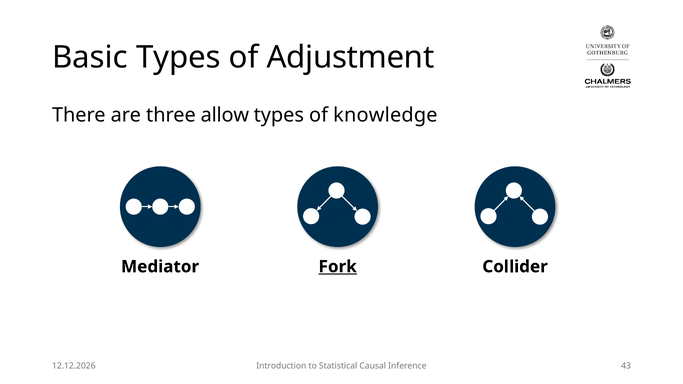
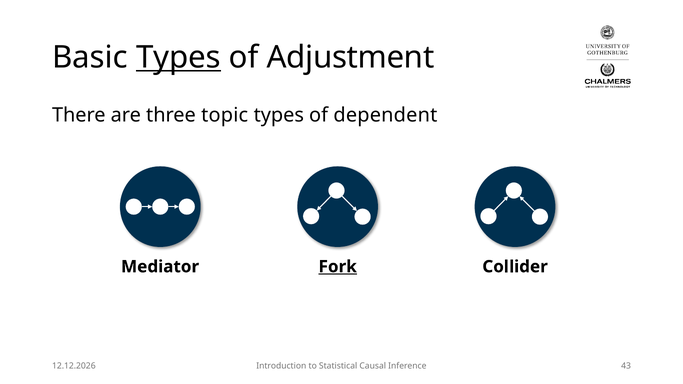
Types underline: none -> present (179, 57)
allow: allow -> topic (225, 115)
knowledge: knowledge -> dependent (385, 115)
